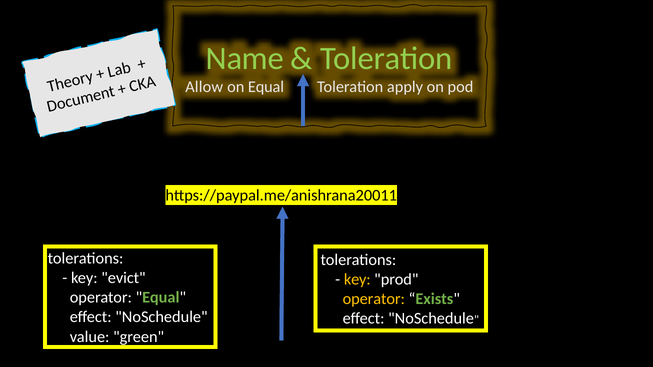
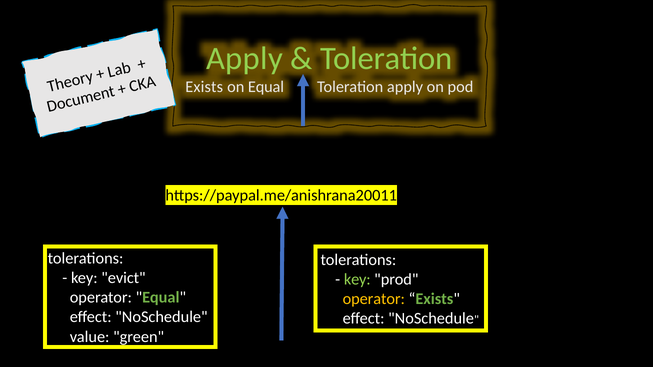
Name: Name -> Apply (245, 58)
Allow: Allow -> Exists (204, 87)
key colour: yellow -> light green (357, 280)
